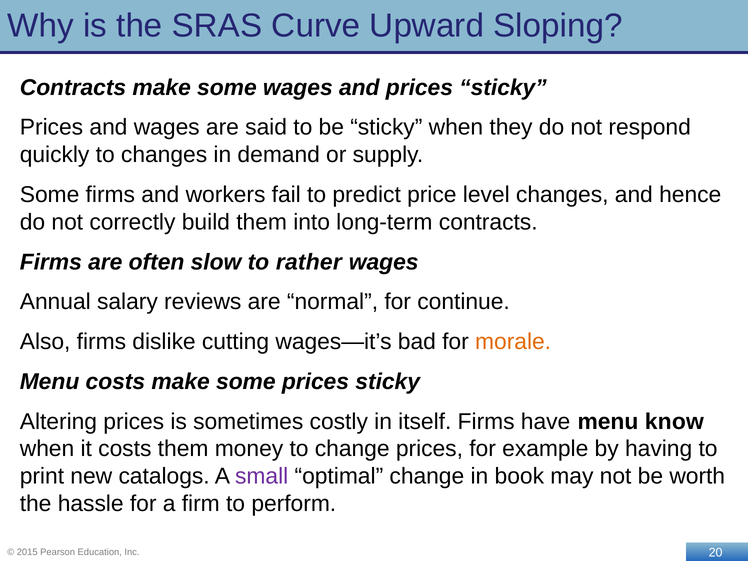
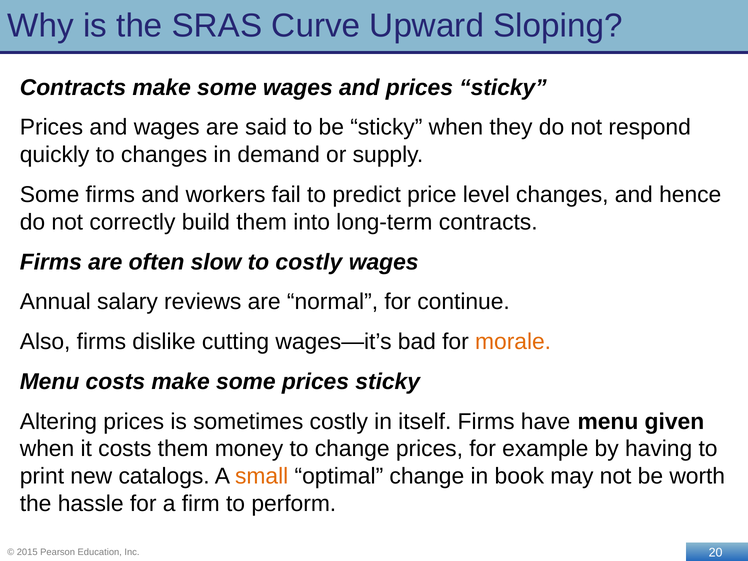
to rather: rather -> costly (309, 262)
know: know -> given (674, 421)
small colour: purple -> orange (262, 476)
